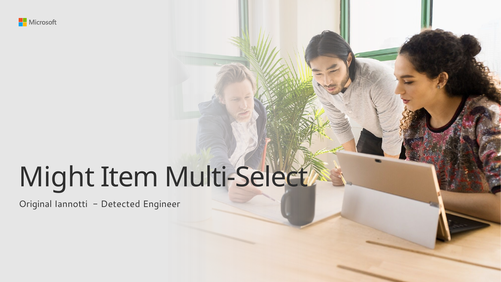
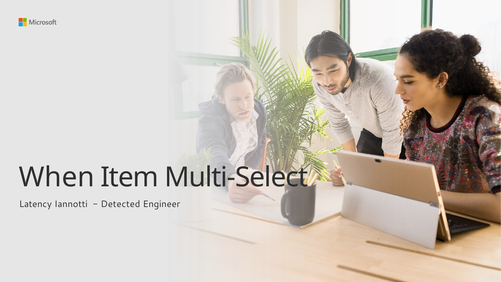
Might: Might -> When (57, 177)
Original: Original -> Latency (35, 204)
